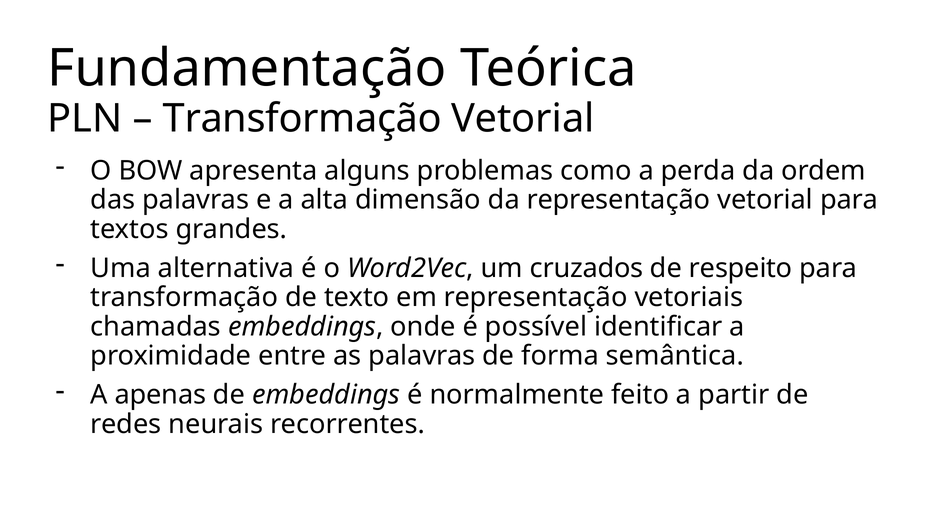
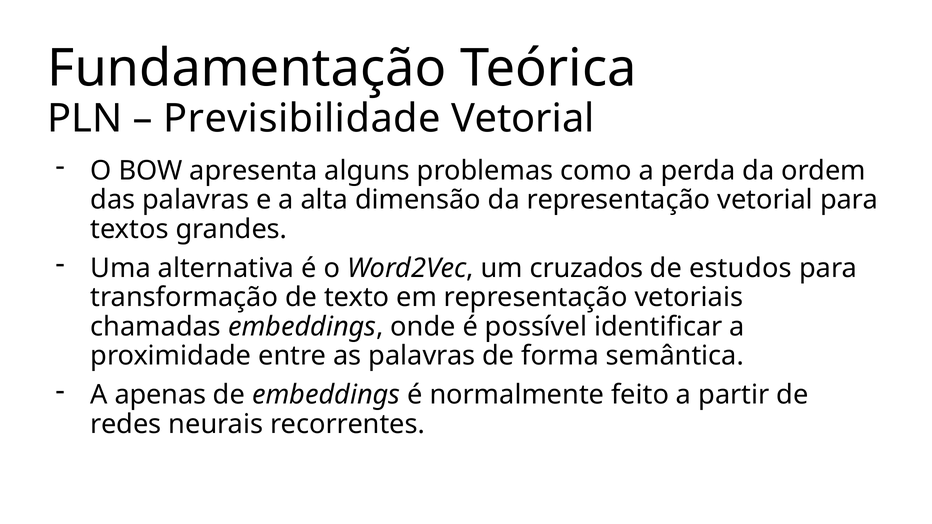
Transformação: Transformação -> Previsibilidade (302, 119)
respeito: respeito -> estudos (740, 268)
